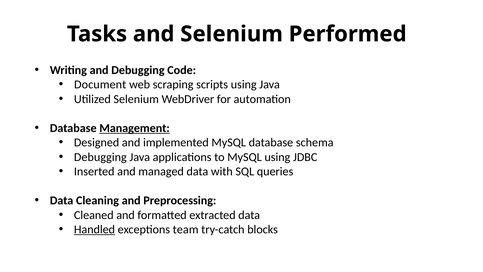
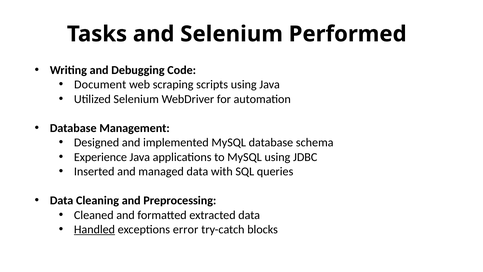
Management underline: present -> none (135, 128)
Debugging: Debugging -> Experience (100, 157)
team: team -> error (186, 229)
